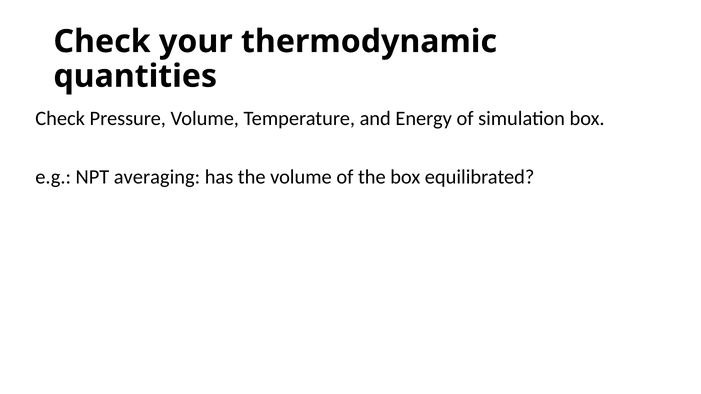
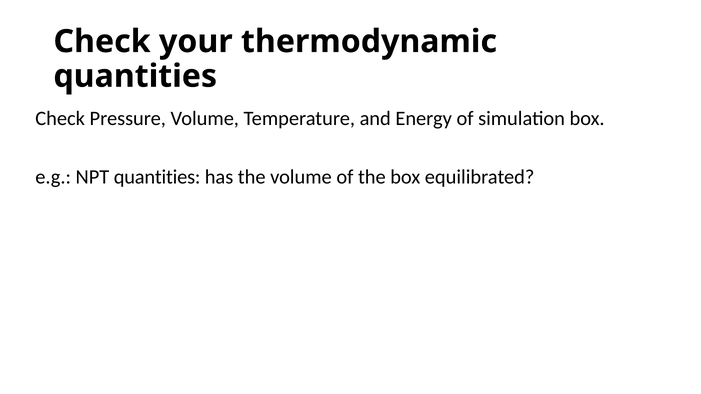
NPT averaging: averaging -> quantities (157, 177)
